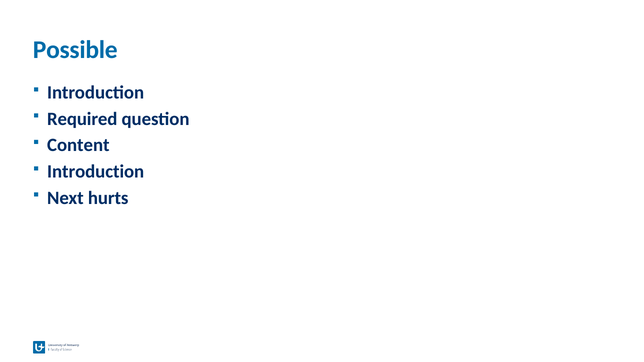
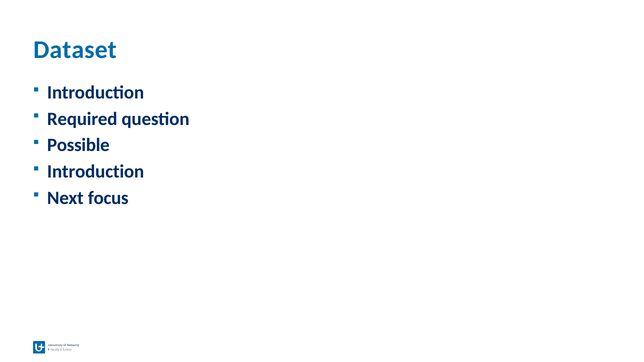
Possible: Possible -> Dataset (75, 50)
Content: Content -> Possible (78, 145)
hurts: hurts -> focus (108, 198)
